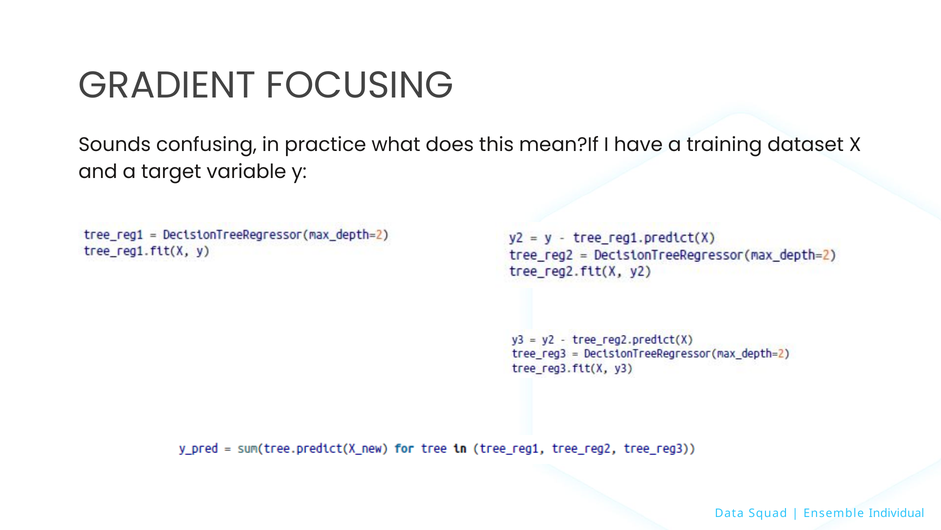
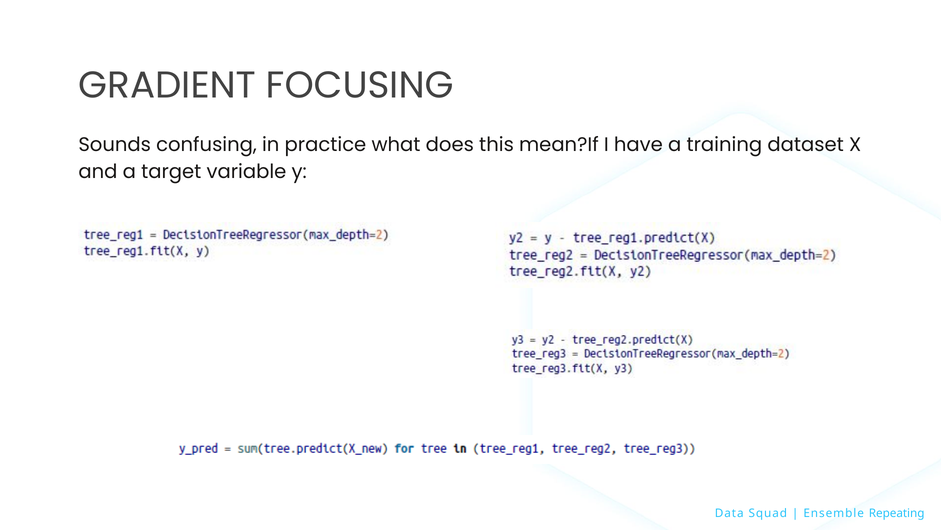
Individual: Individual -> Repeating (897, 513)
